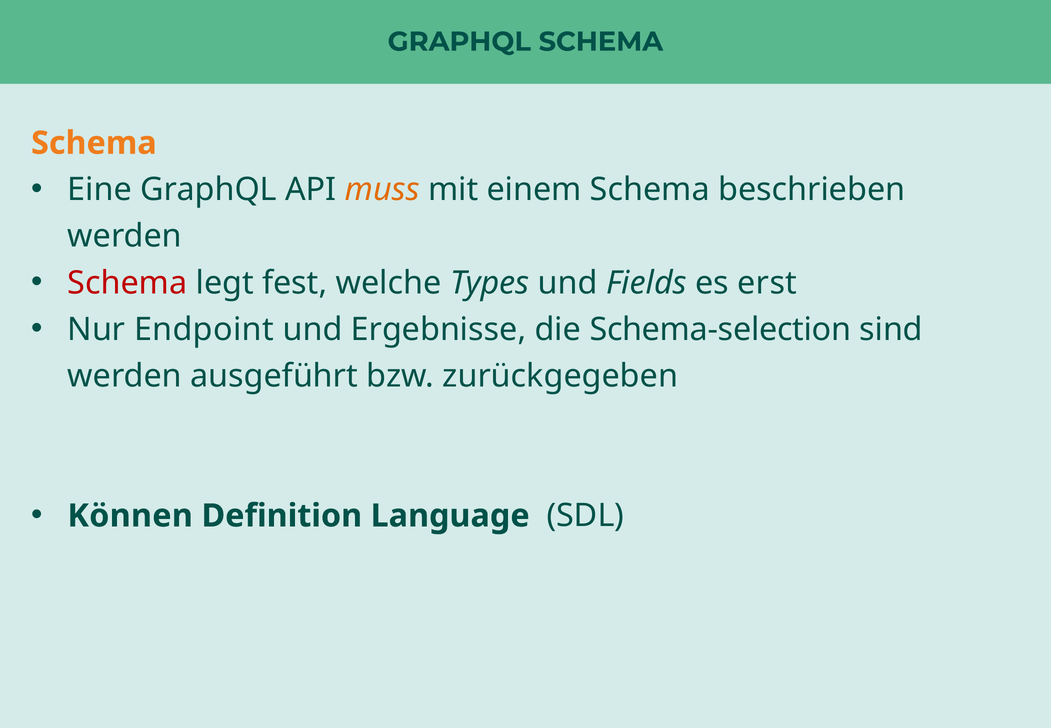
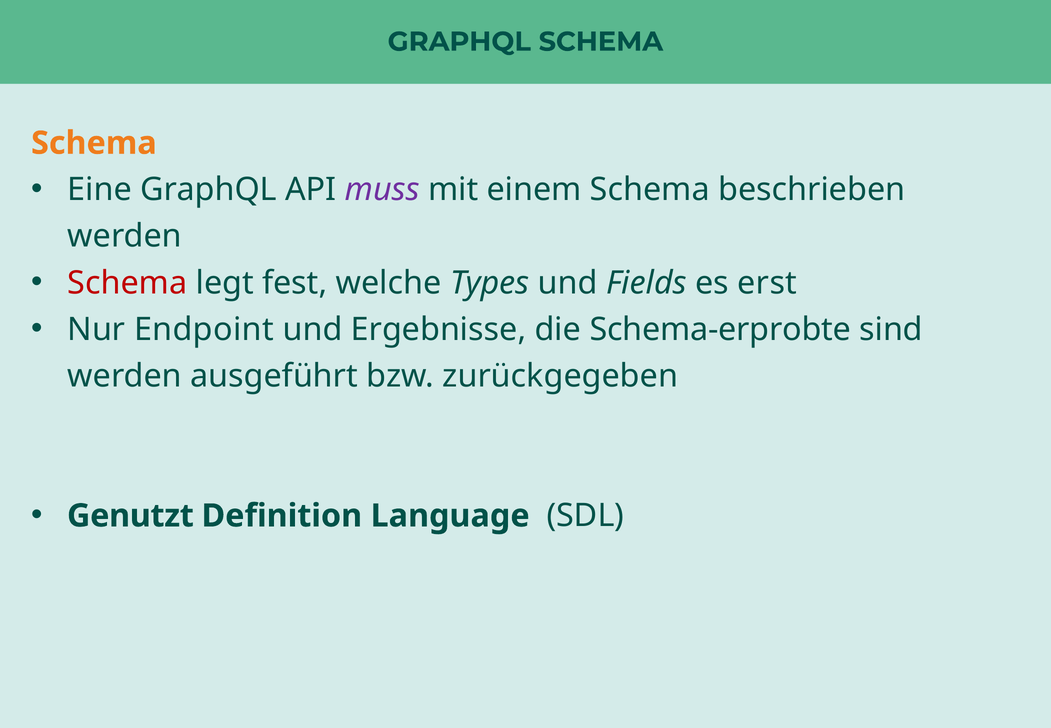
muss colour: orange -> purple (382, 190)
Schema-selection: Schema-selection -> Schema-erprobte (720, 329)
Können: Können -> Genutzt (130, 516)
